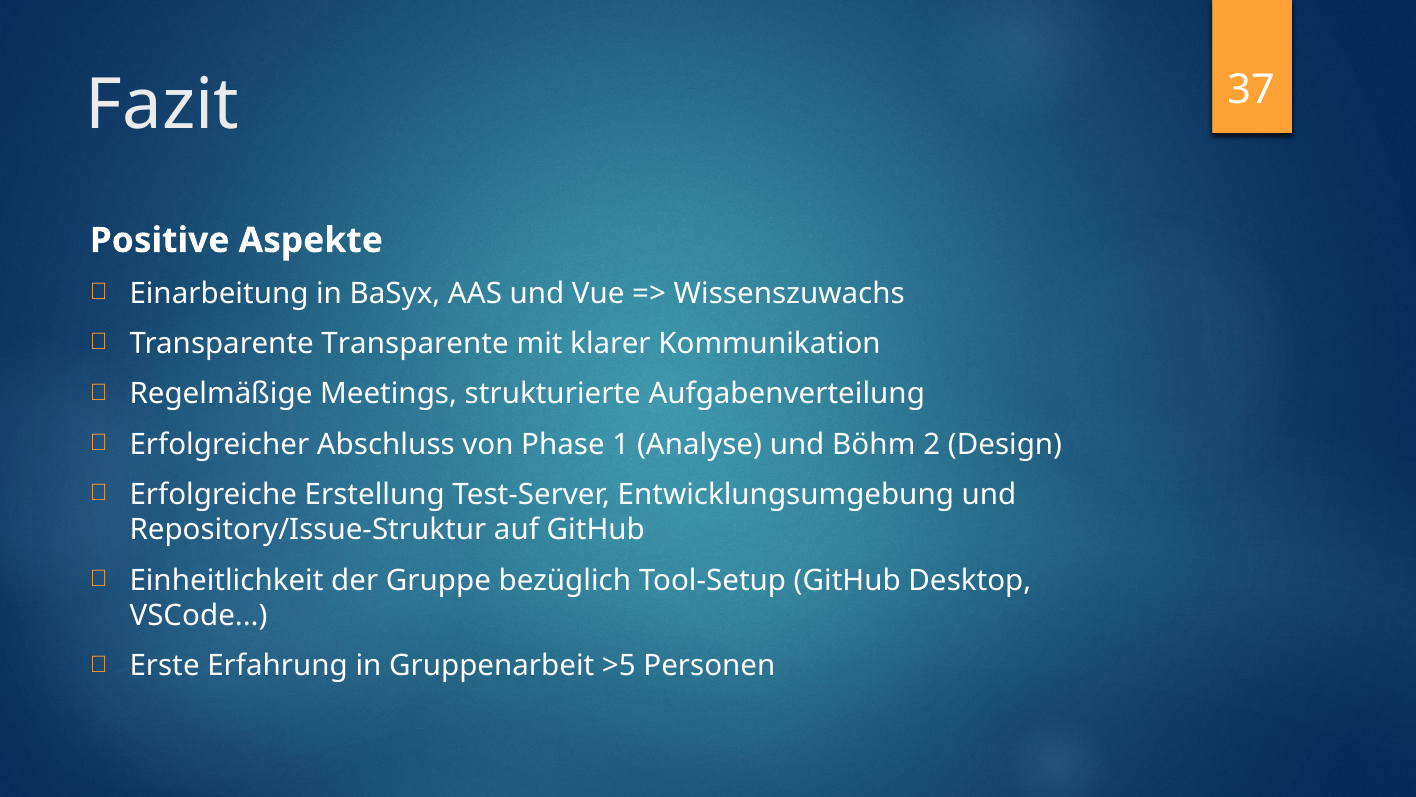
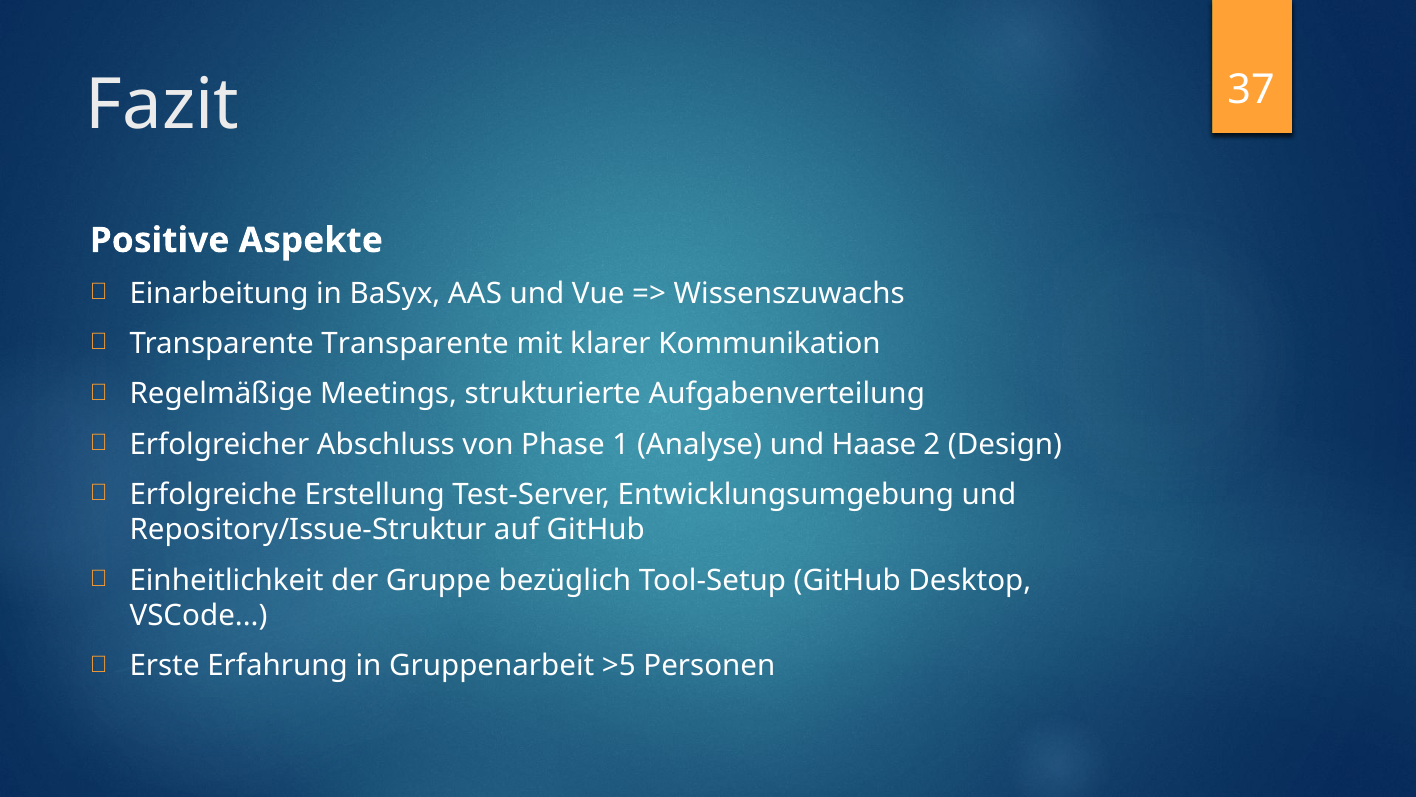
Böhm: Böhm -> Haase (874, 444)
